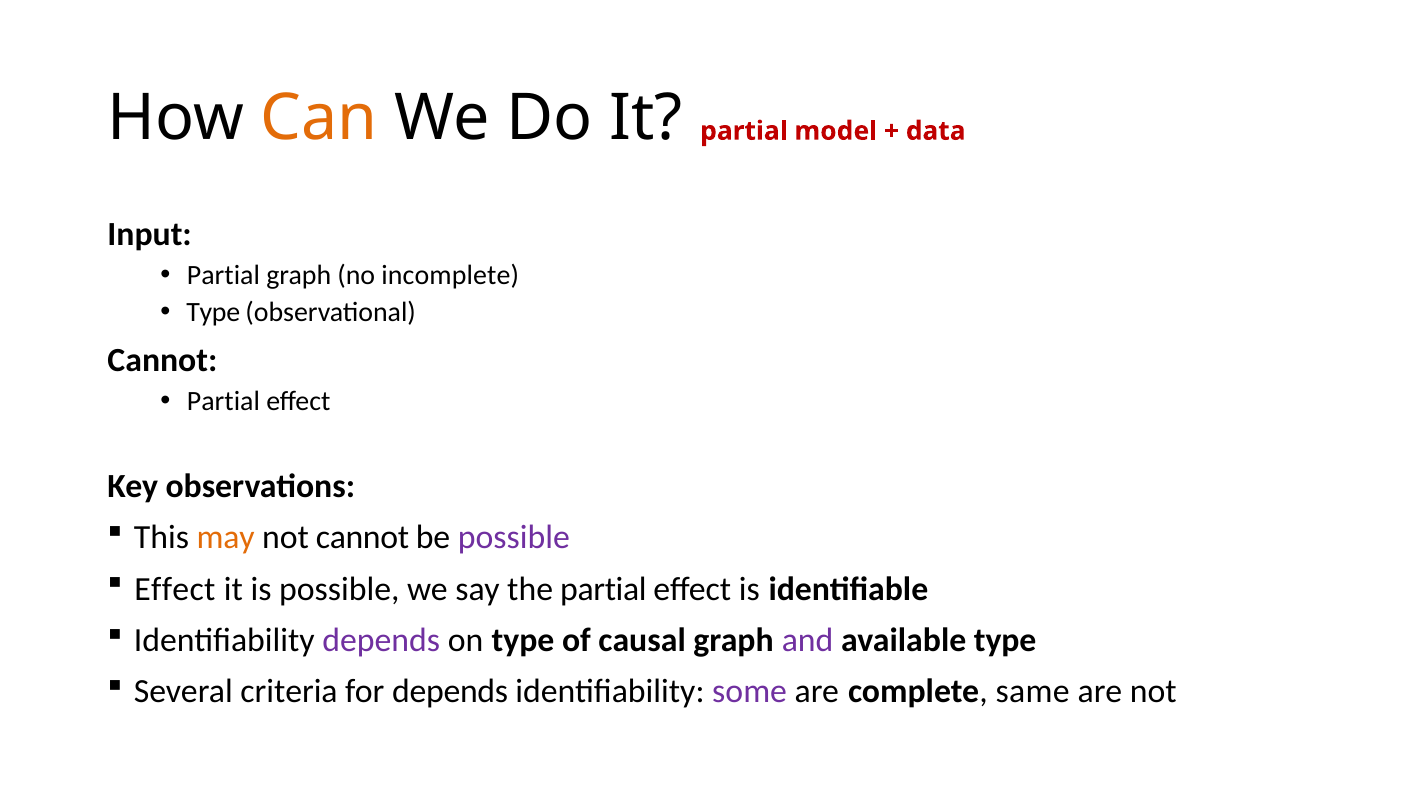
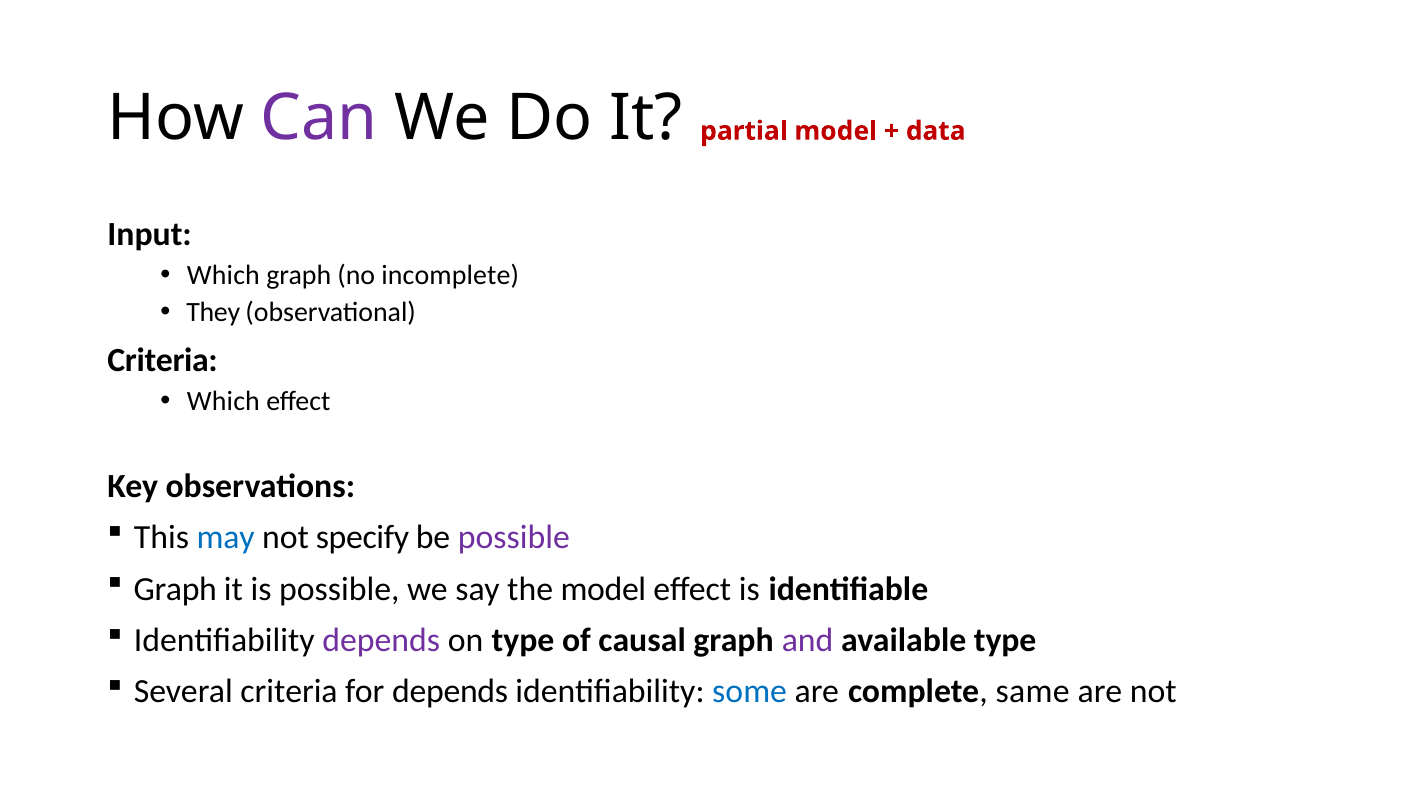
Can colour: orange -> purple (319, 118)
Partial: Partial -> Which (223, 275)
Type: Type -> They (213, 313)
Cannot: Cannot -> Criteria (163, 361)
Partial: Partial -> Which (223, 401)
may colour: orange -> blue (226, 538)
not cannot: cannot -> specify (362, 538)
Effect: Effect -> Graph (175, 589)
the partial: partial -> model (603, 589)
some colour: purple -> blue (750, 691)
